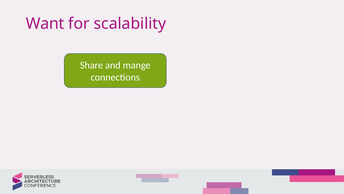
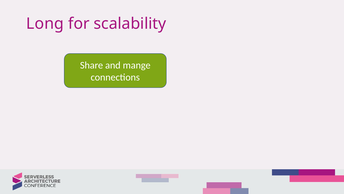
Want: Want -> Long (45, 24)
